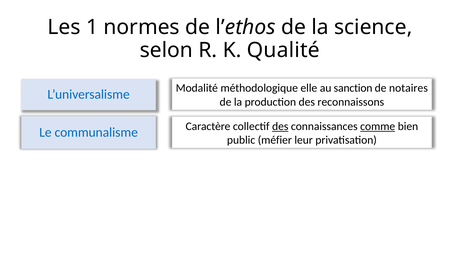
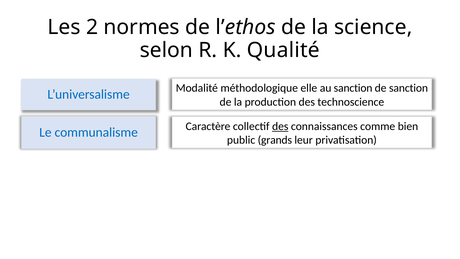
1: 1 -> 2 (92, 27)
de notaires: notaires -> sanction (409, 88)
reconnaissons: reconnaissons -> technoscience (351, 102)
comme underline: present -> none (378, 126)
méfier: méfier -> grands (275, 140)
